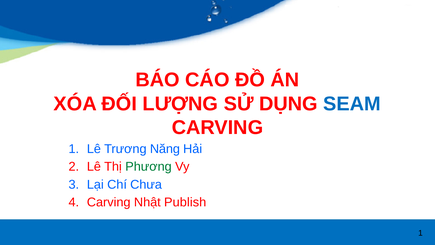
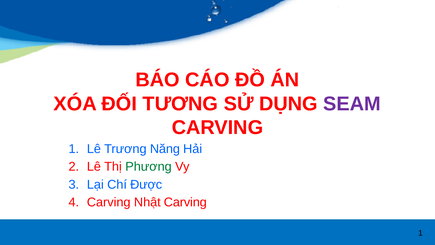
LƯỢNG: LƯỢNG -> TƯƠNG (180, 104)
SEAM colour: blue -> purple (352, 104)
Chưa: Chưa -> Được (146, 184)
Nhật Publish: Publish -> Carving (185, 202)
